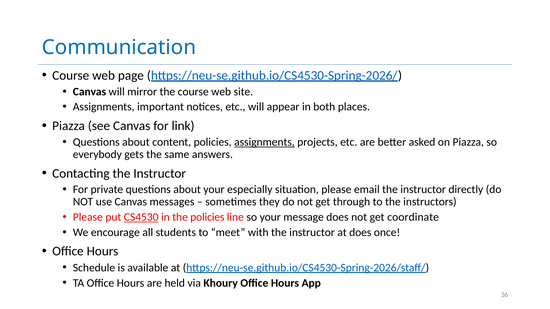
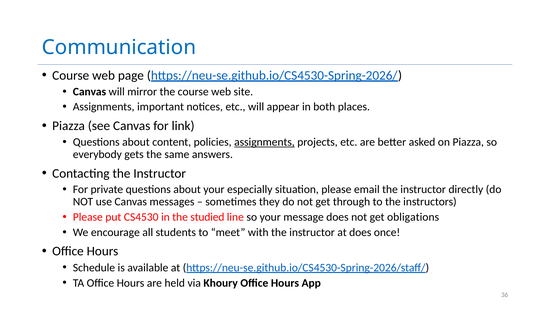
CS4530 underline: present -> none (141, 217)
the policies: policies -> studied (207, 217)
coordinate: coordinate -> obligations (413, 217)
